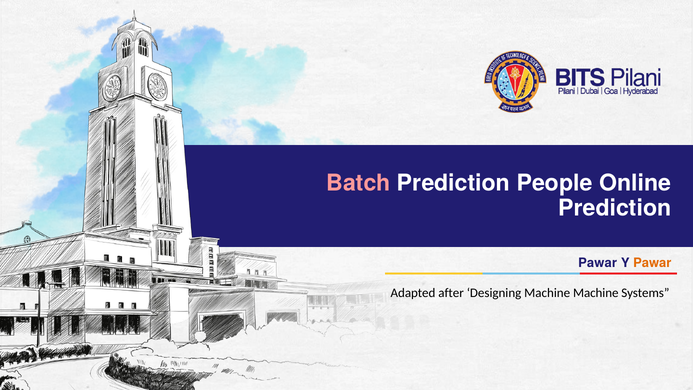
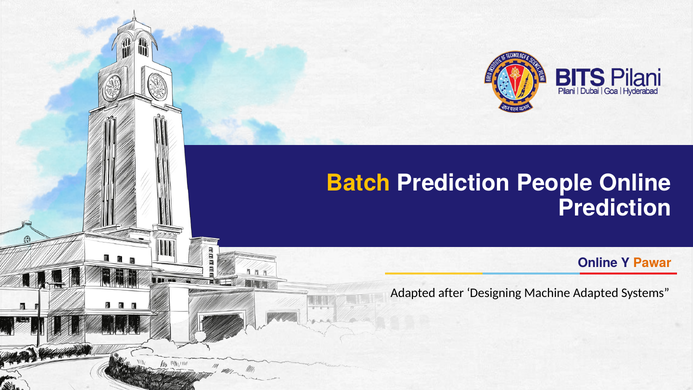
Batch colour: pink -> yellow (358, 183)
Pawar: Pawar -> Online (598, 263)
Machine Machine: Machine -> Adapted (596, 293)
